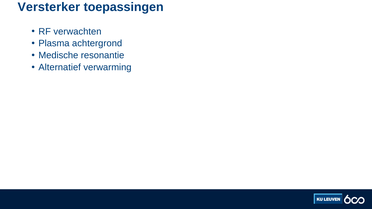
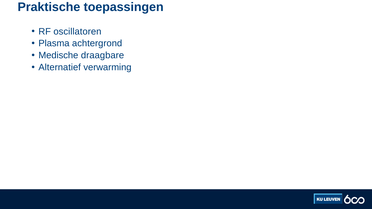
Versterker: Versterker -> Praktische (49, 7)
verwachten: verwachten -> oscillatoren (77, 31)
resonantie: resonantie -> draagbare (103, 55)
